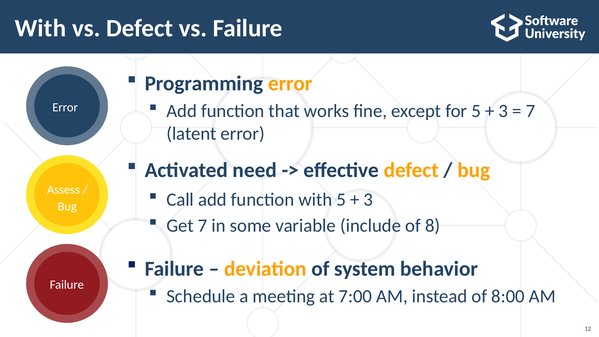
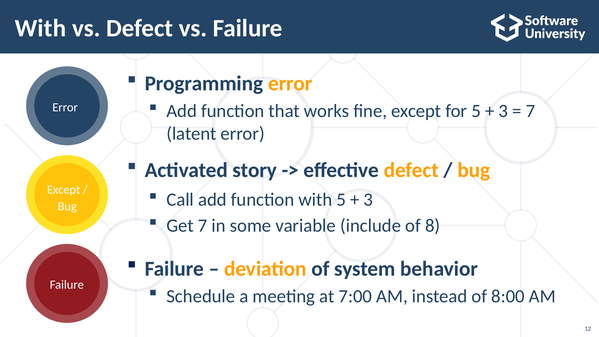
need: need -> story (255, 170)
Assess: Assess -> Except (64, 190)
